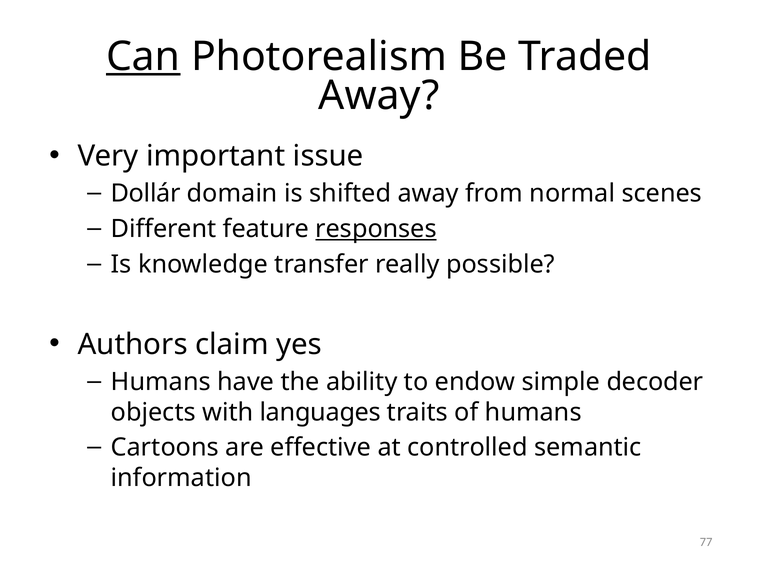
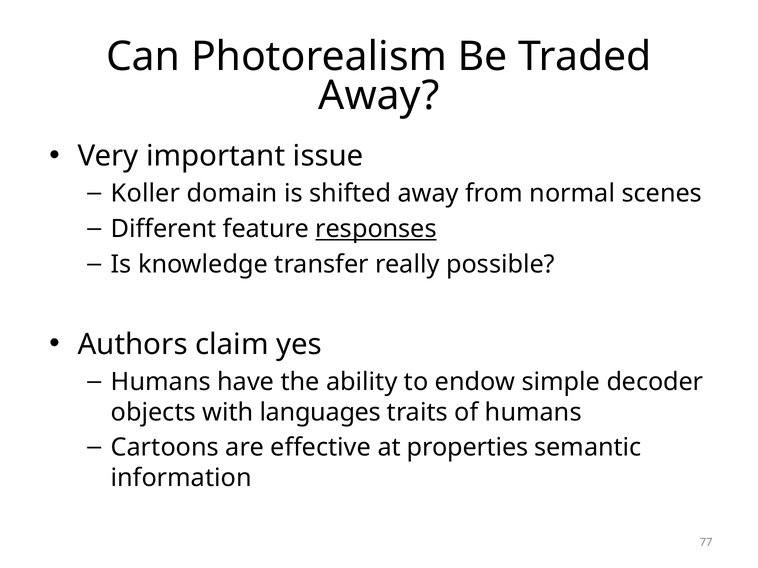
Can underline: present -> none (143, 57)
Dollár: Dollár -> Koller (146, 194)
controlled: controlled -> properties (468, 448)
